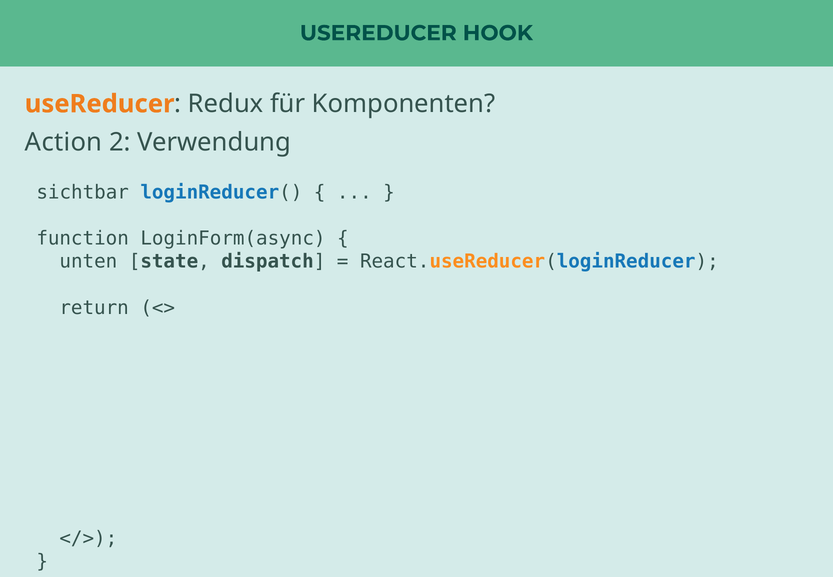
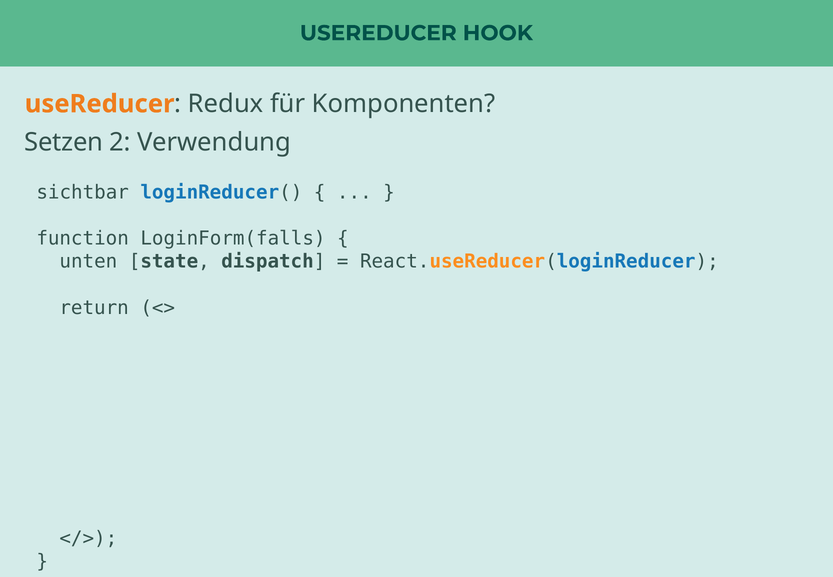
Action: Action -> Setzen (64, 142)
LoginForm(async: LoginForm(async -> LoginForm(falls (233, 238)
